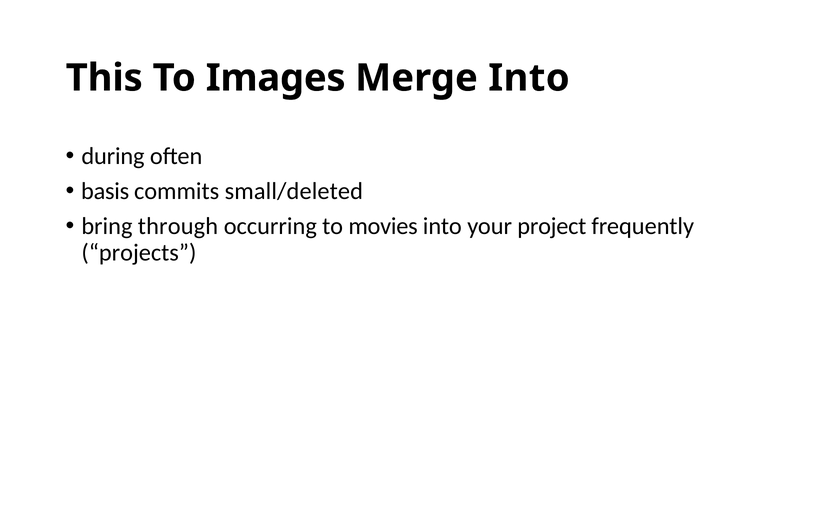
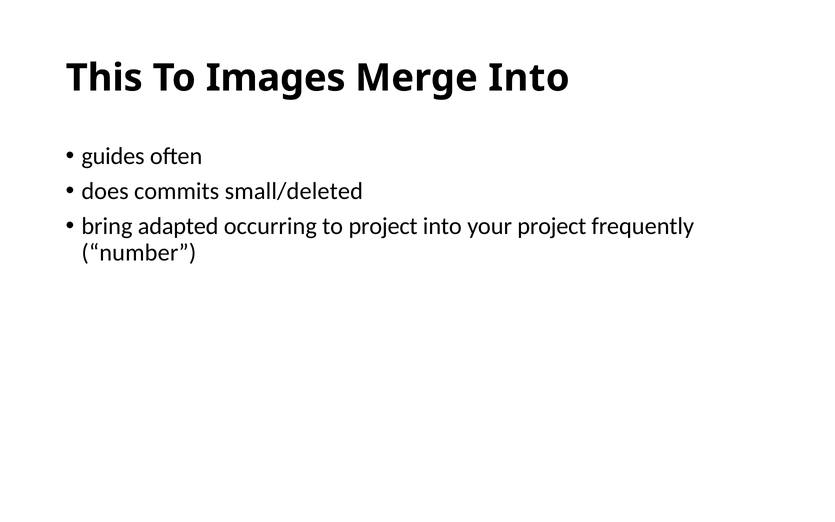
during: during -> guides (113, 156)
basis: basis -> does (105, 191)
through: through -> adapted (178, 226)
to movies: movies -> project (383, 226)
projects: projects -> number (139, 252)
